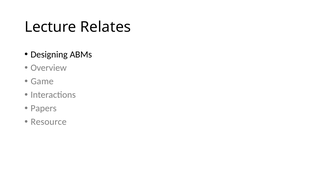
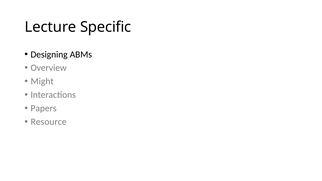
Relates: Relates -> Specific (106, 27)
Game: Game -> Might (42, 81)
